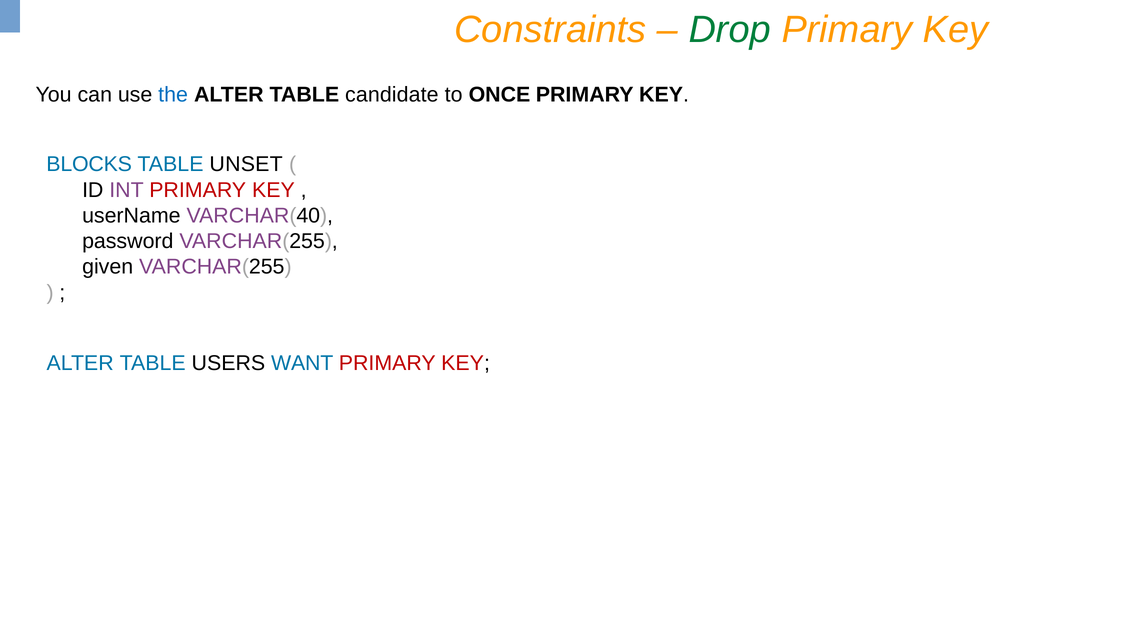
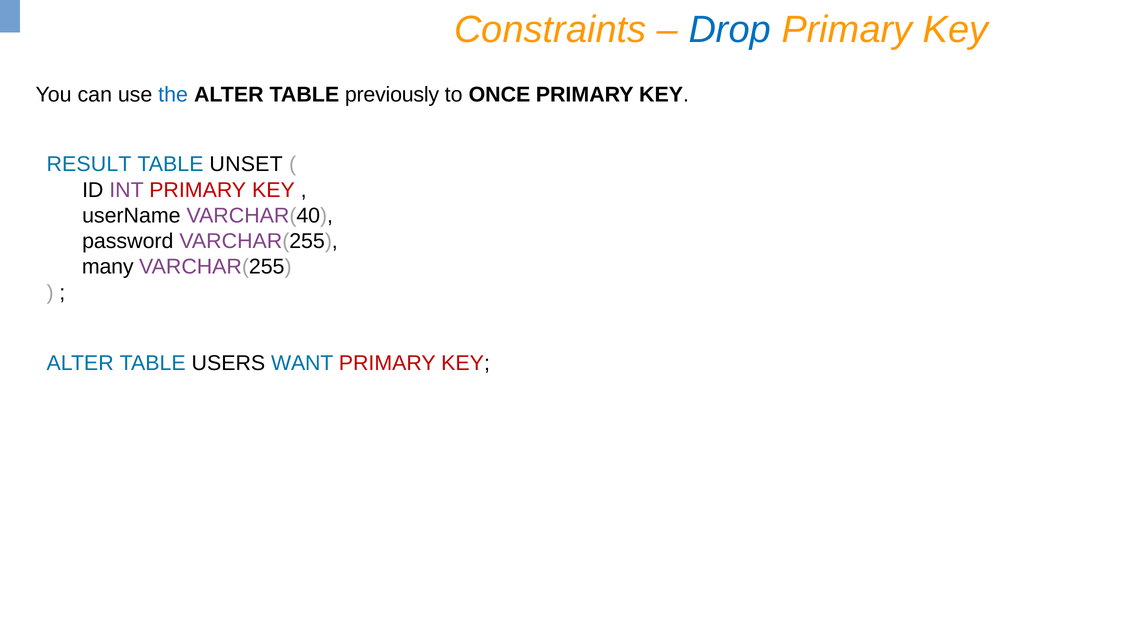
Drop colour: green -> blue (730, 30)
candidate: candidate -> previously (392, 95)
BLOCKS: BLOCKS -> RESULT (89, 164)
given: given -> many (108, 267)
